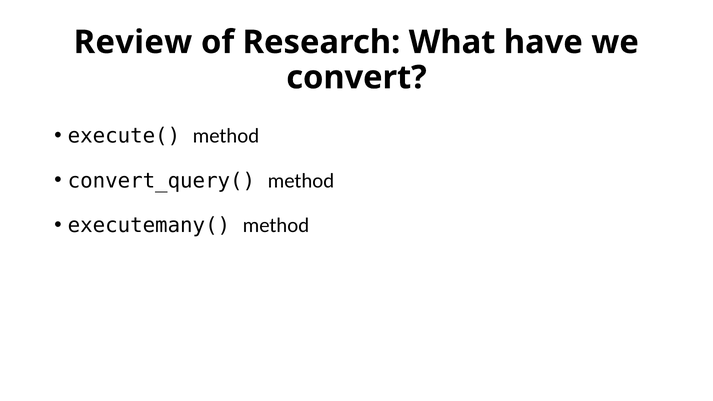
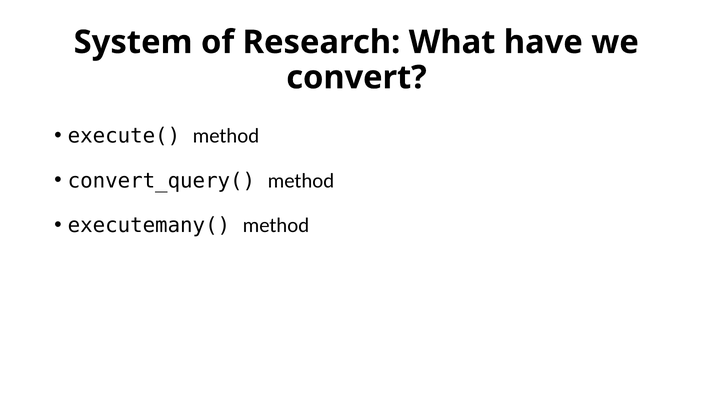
Review: Review -> System (133, 42)
